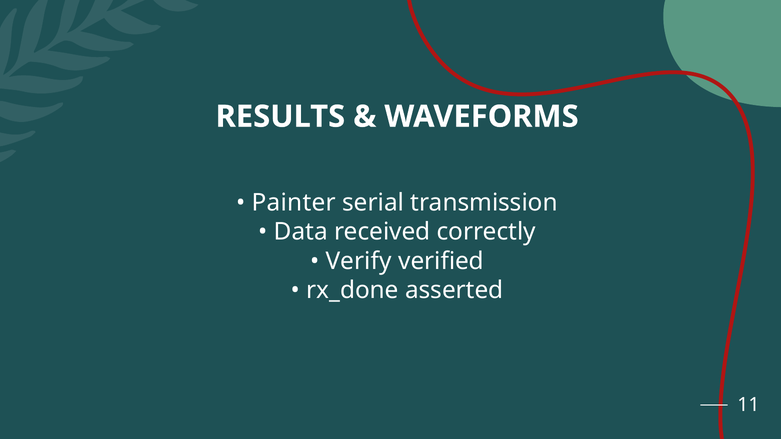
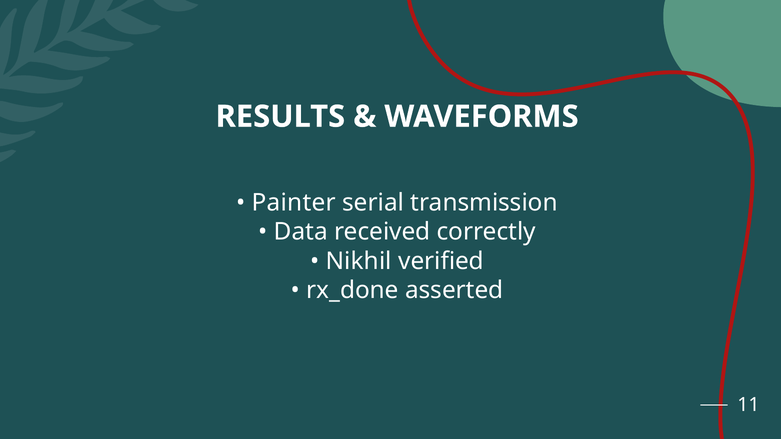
Verify: Verify -> Nikhil (359, 261)
